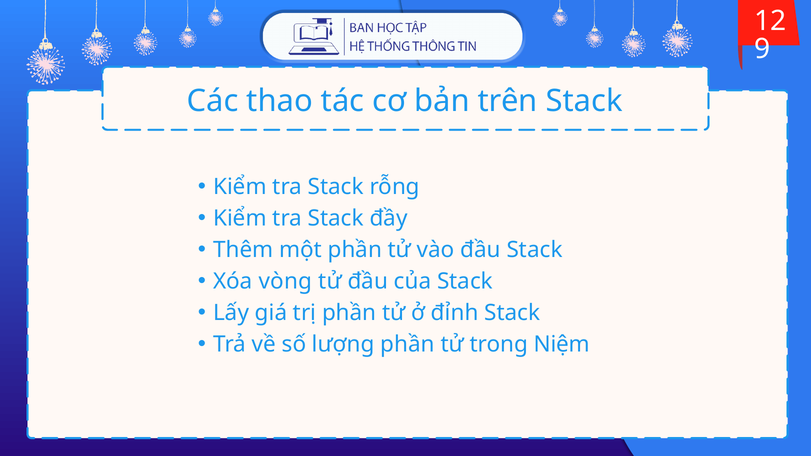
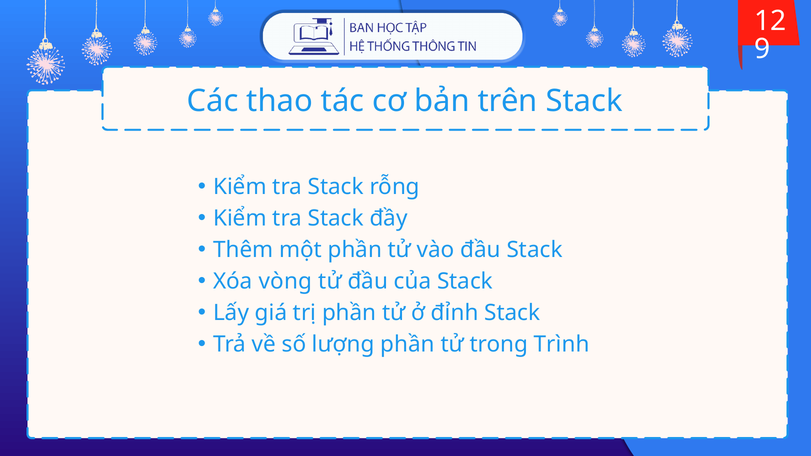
Niệm: Niệm -> Trình (562, 345)
